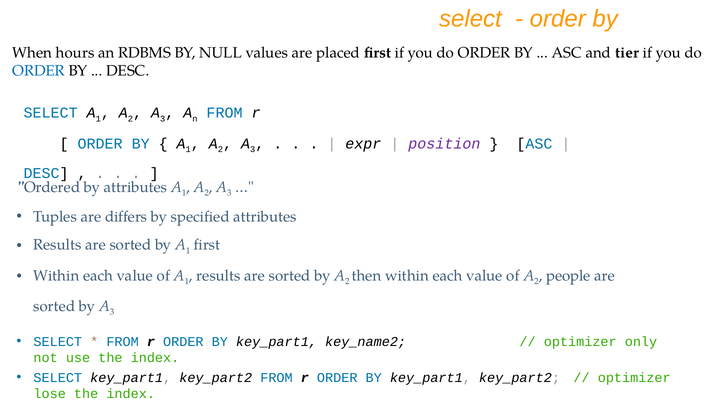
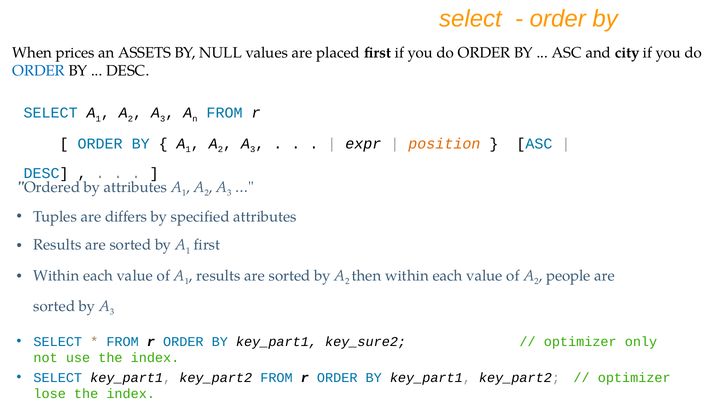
hours: hours -> prices (75, 53)
RDBMS: RDBMS -> ASSETS (145, 53)
tier: tier -> city (627, 53)
position colour: purple -> orange (444, 144)
key_name2: key_name2 -> key_sure2 (366, 342)
